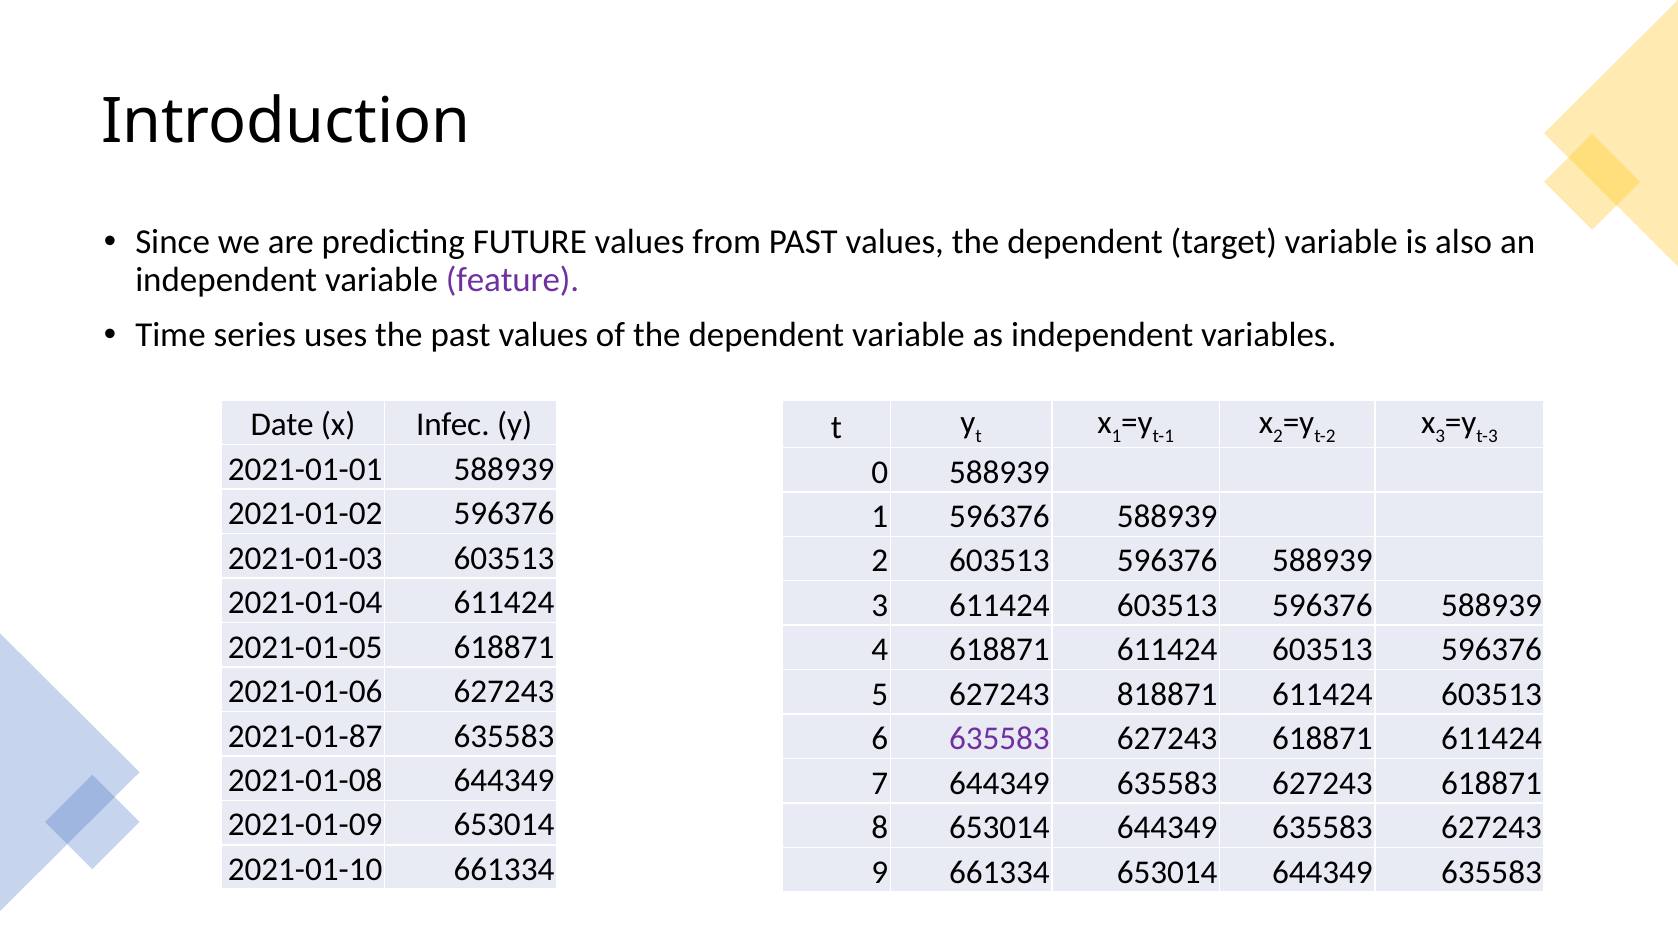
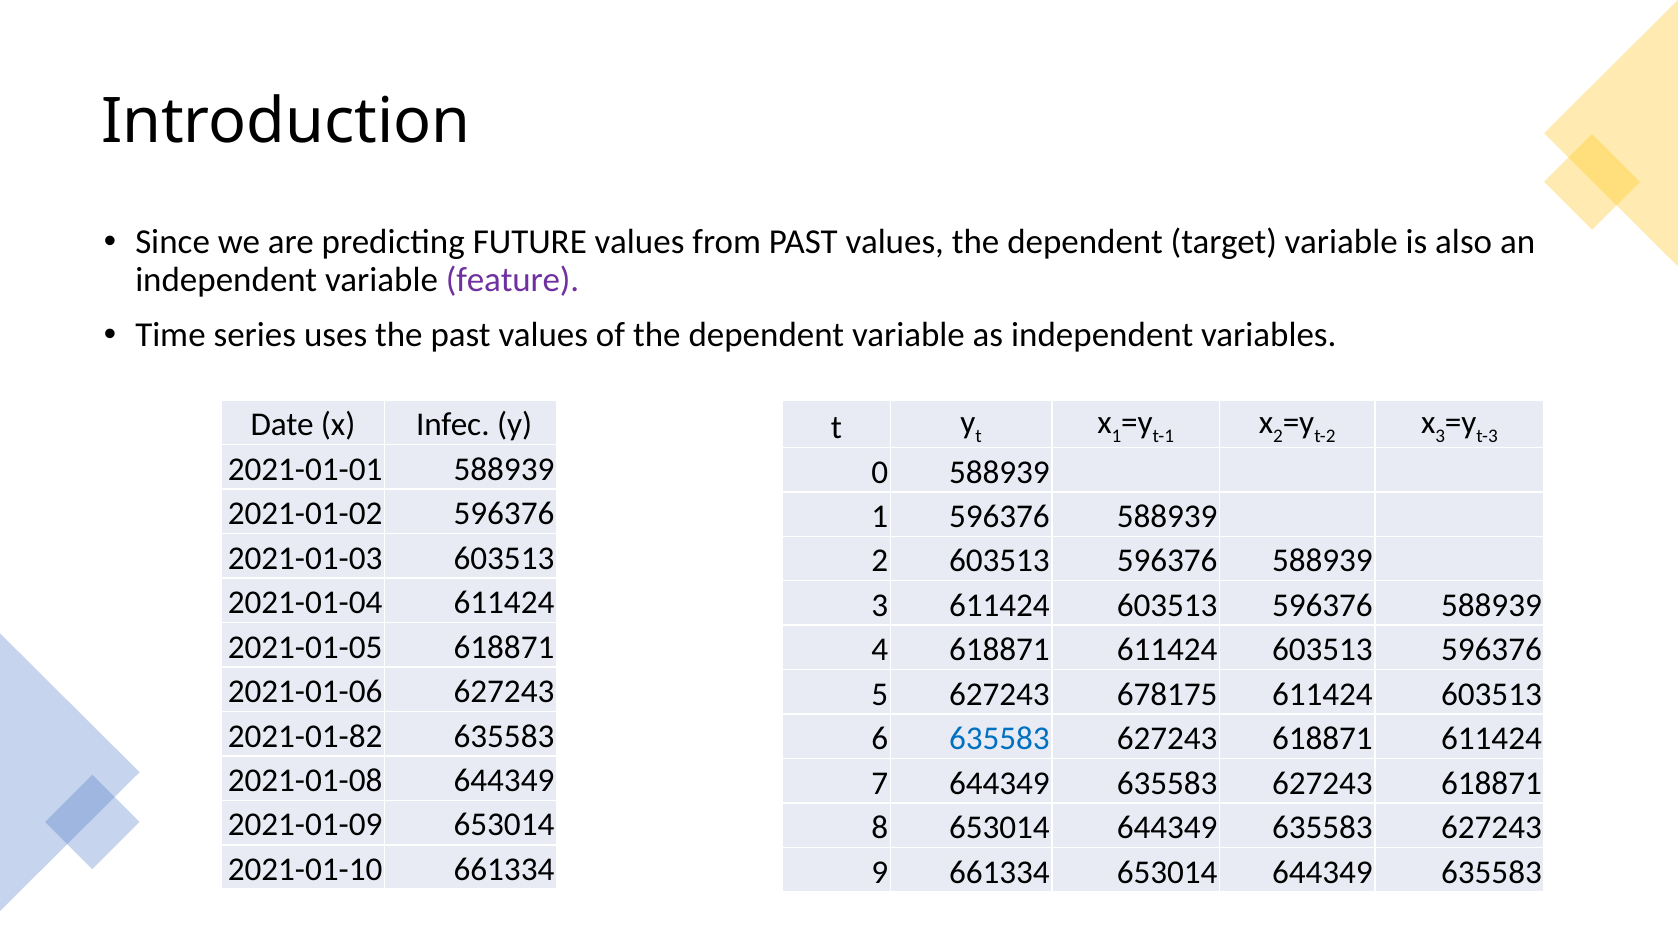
818871: 818871 -> 678175 (1167, 694)
2021-01-87: 2021-01-87 -> 2021-01-82 (305, 736)
635583 colour: purple -> blue (999, 739)
